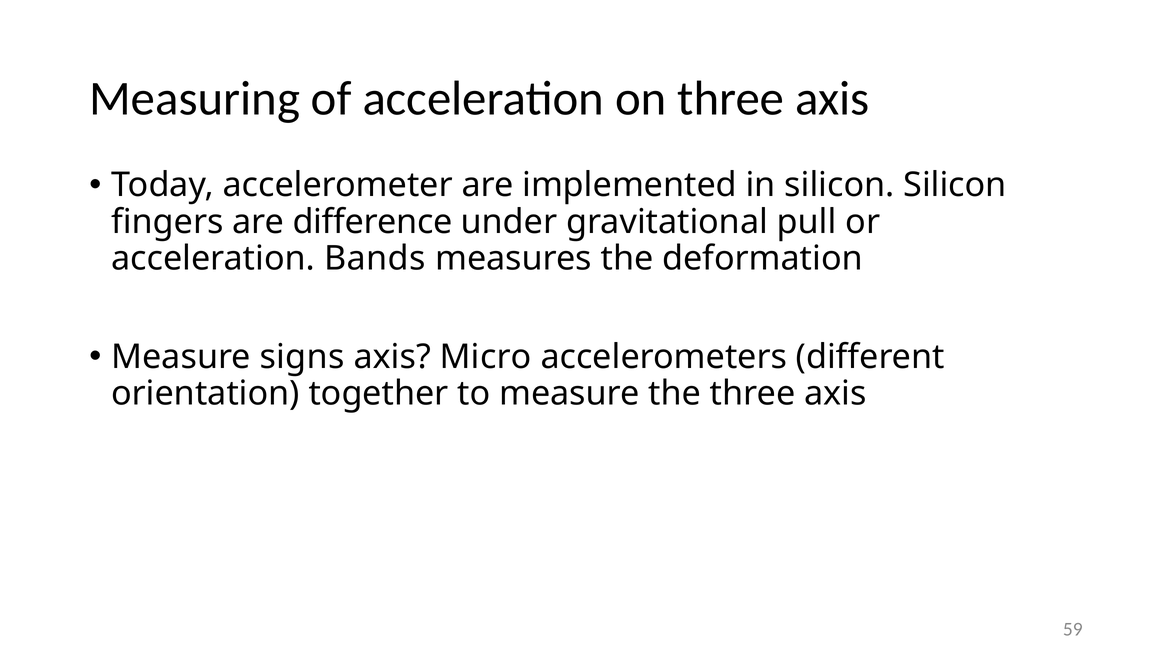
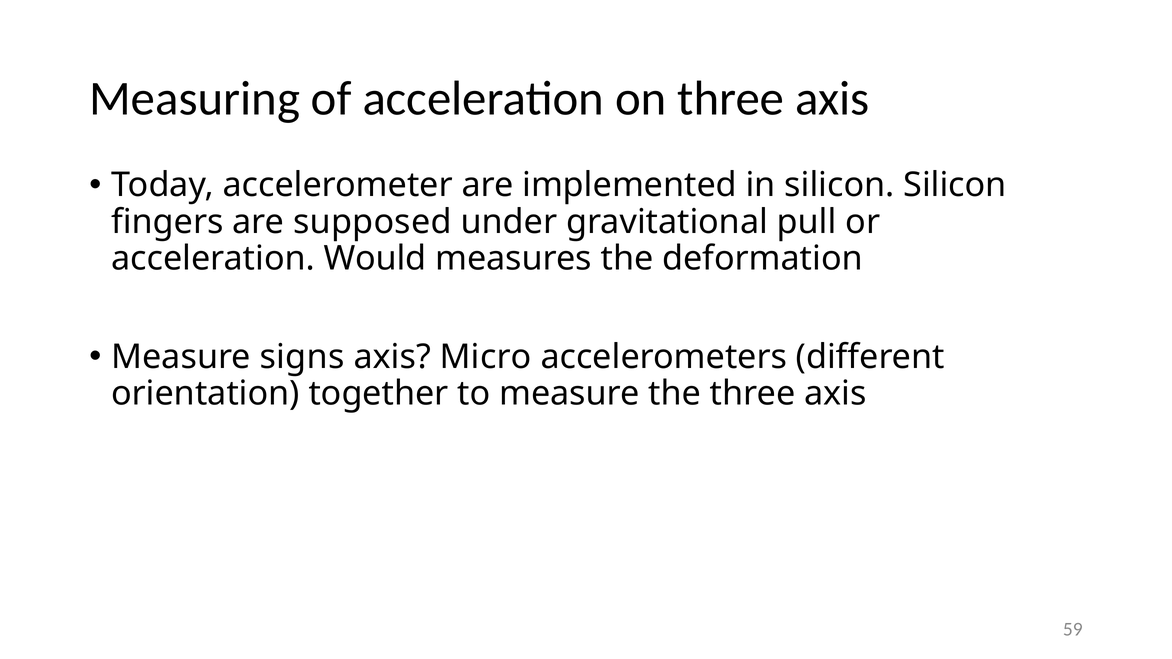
difference: difference -> supposed (372, 222)
Bands: Bands -> Would (375, 259)
